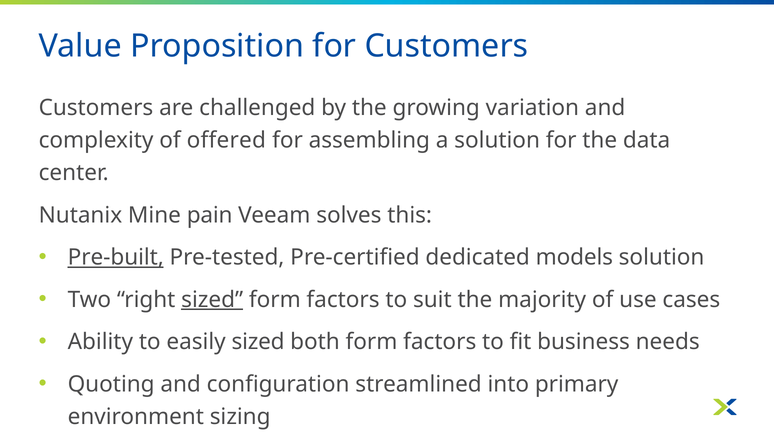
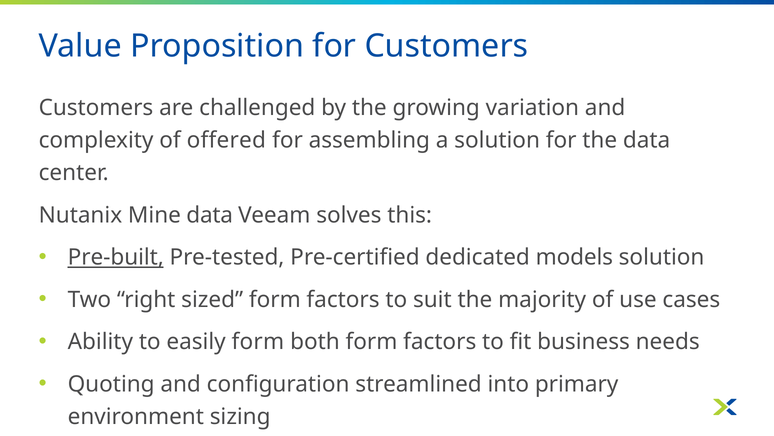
Mine pain: pain -> data (210, 215)
sized underline: present -> none (212, 299)
easily sized: sized -> form (258, 341)
